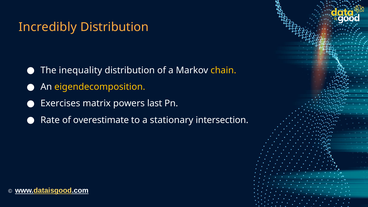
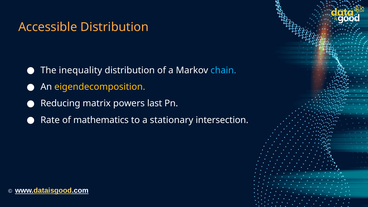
Incredibly: Incredibly -> Accessible (48, 27)
chain colour: yellow -> light blue (223, 70)
Exercises: Exercises -> Reducing (60, 103)
overestimate: overestimate -> mathematics (101, 120)
